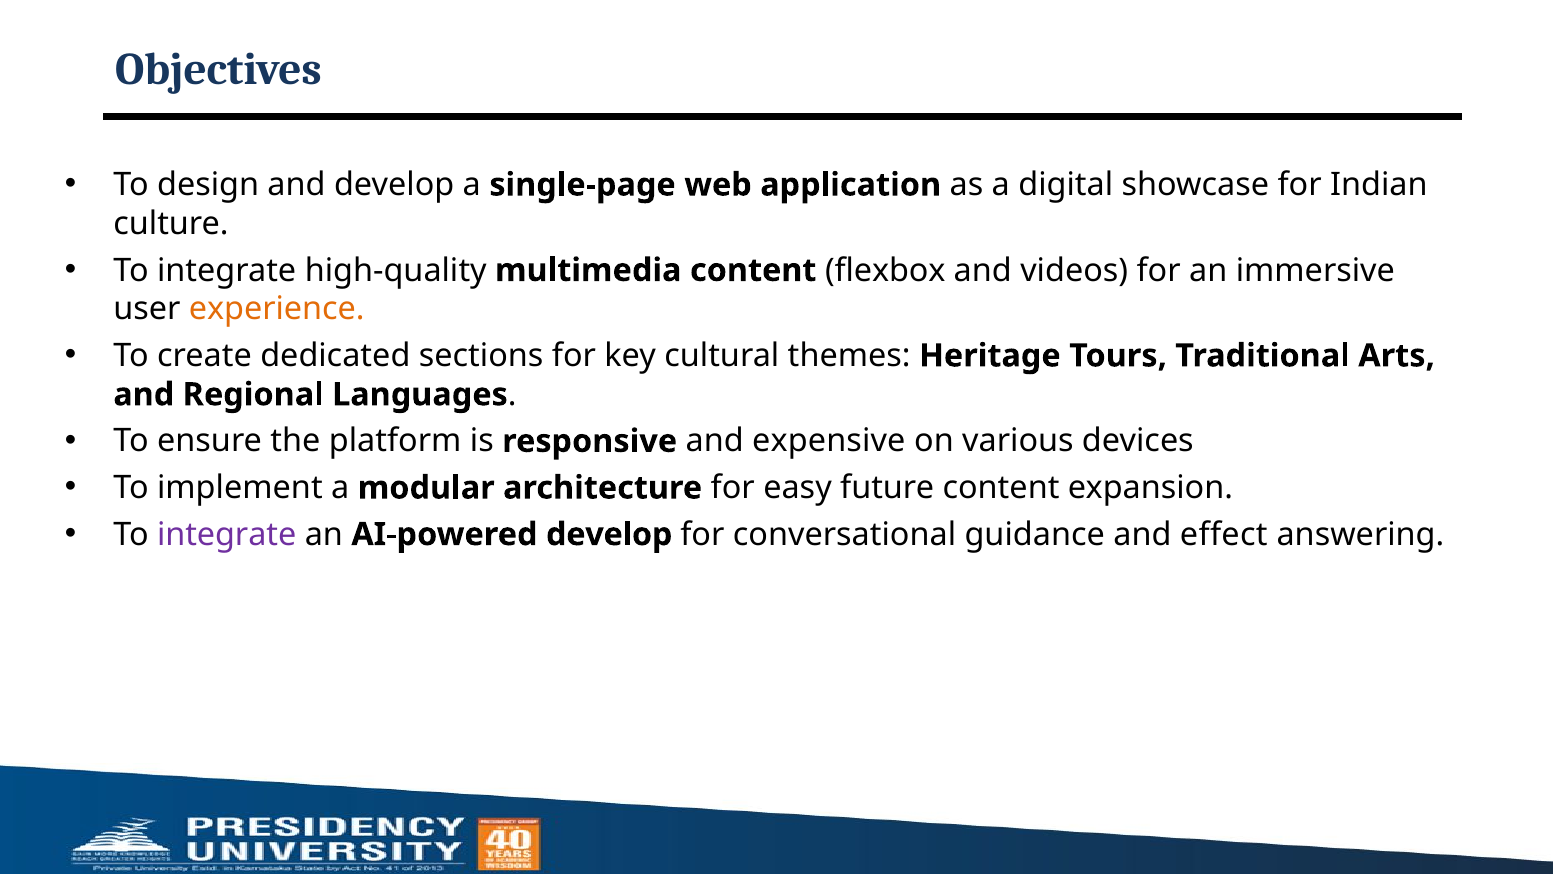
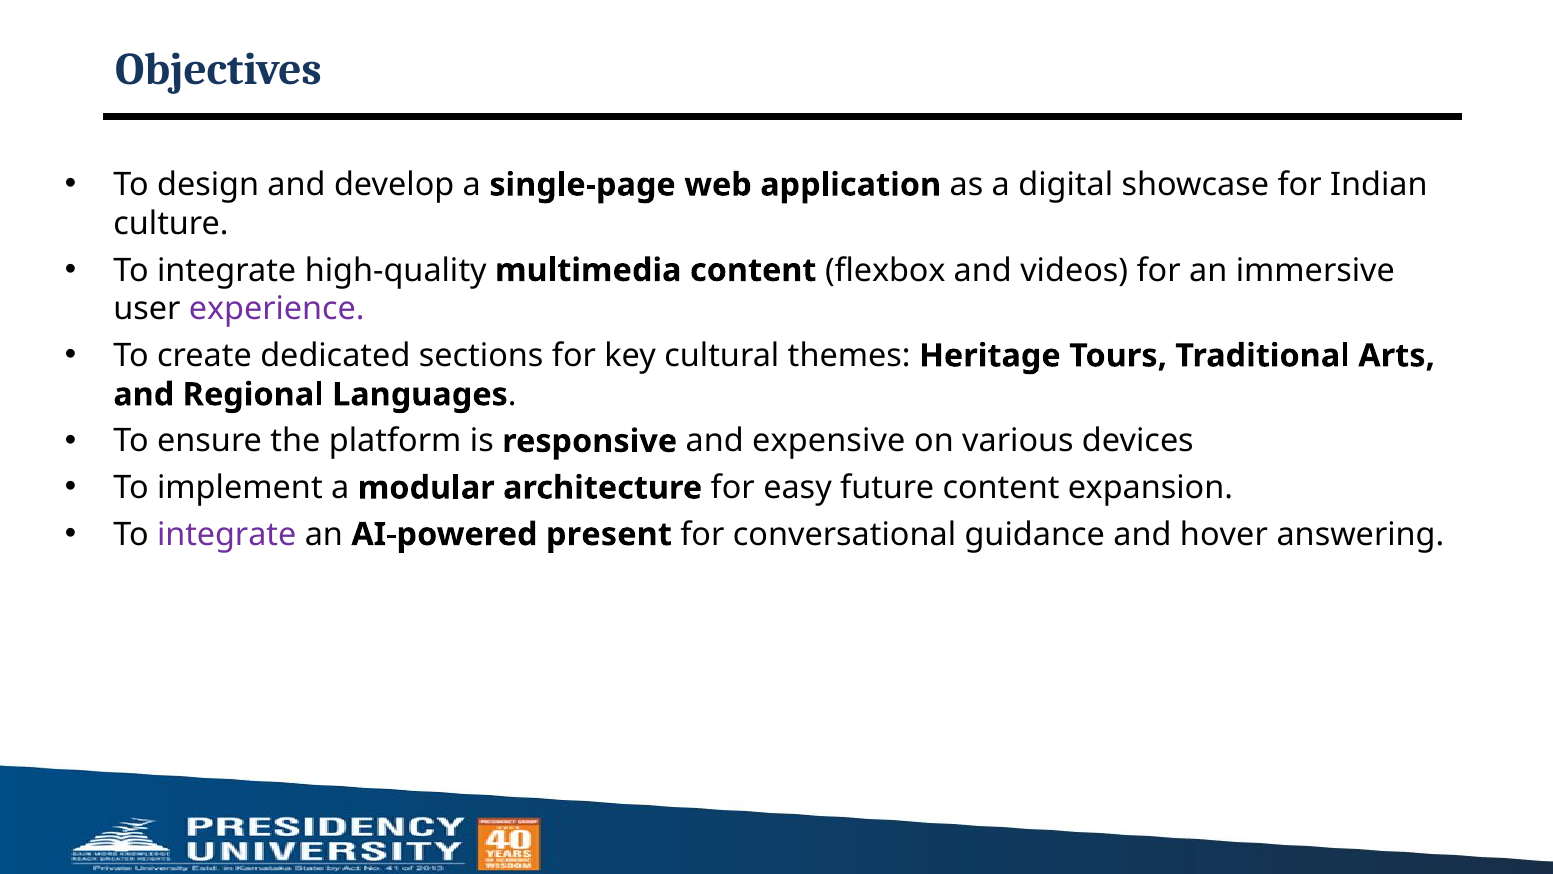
experience colour: orange -> purple (277, 309)
AI-powered develop: develop -> present (609, 534)
effect: effect -> hover (1224, 534)
